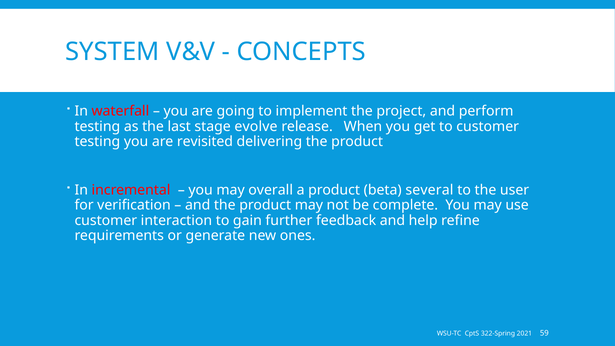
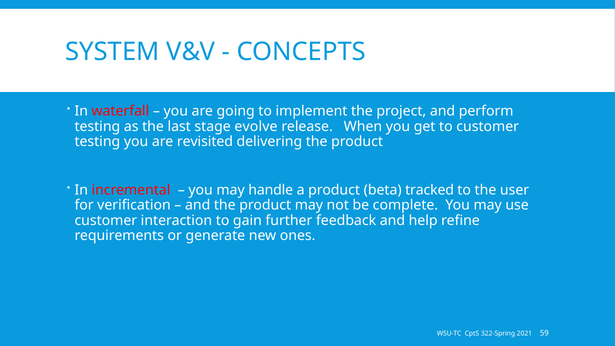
overall: overall -> handle (271, 190)
several: several -> tracked (430, 190)
